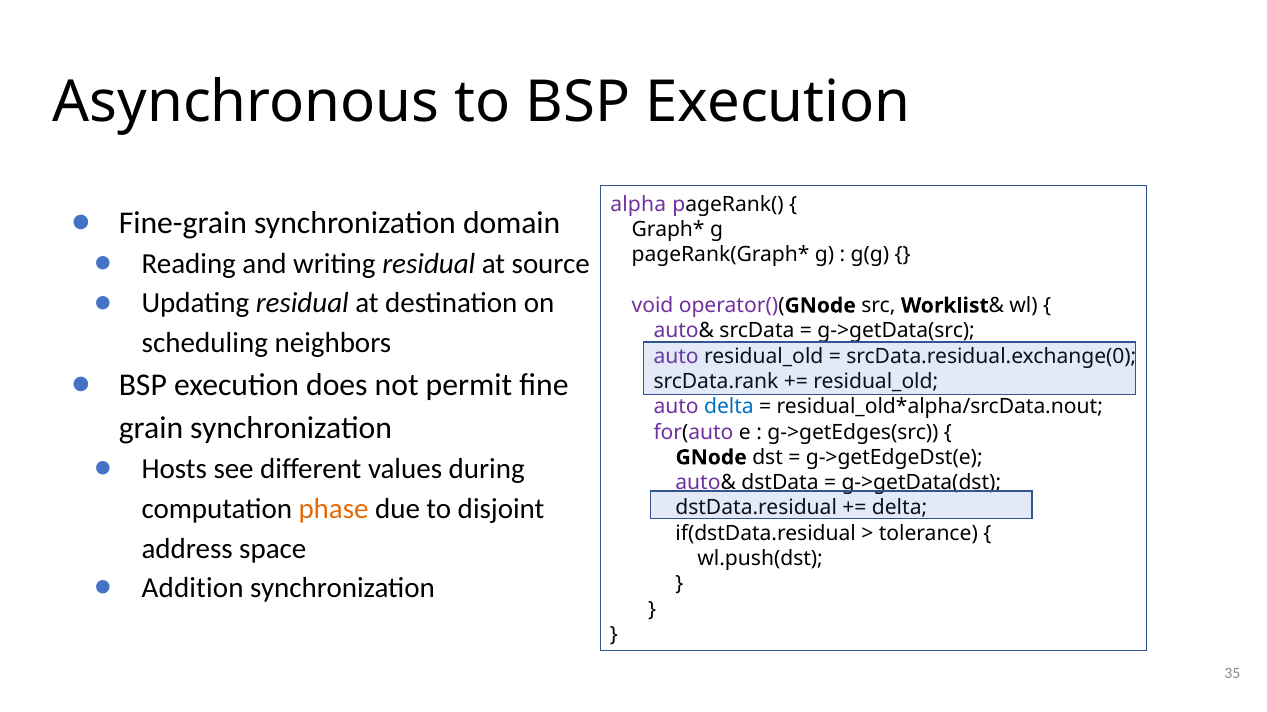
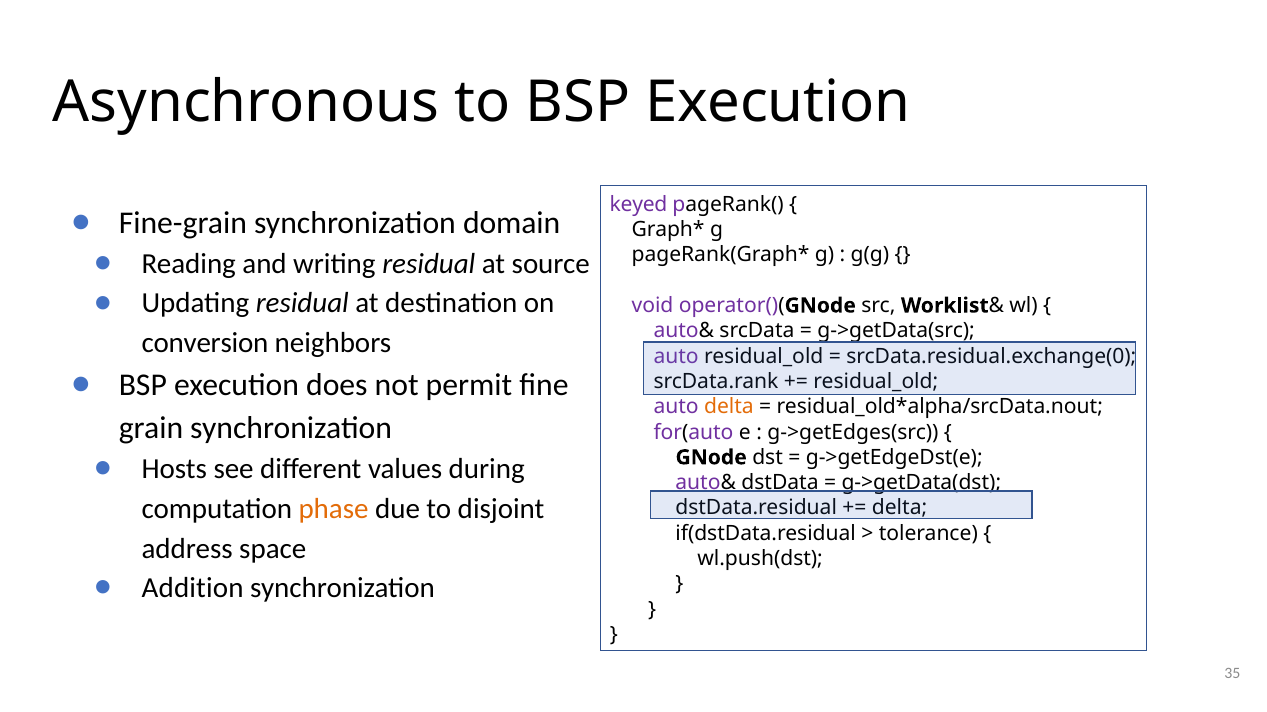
alpha: alpha -> keyed (638, 205)
scheduling: scheduling -> conversion (205, 343)
delta colour: blue -> orange (729, 407)
